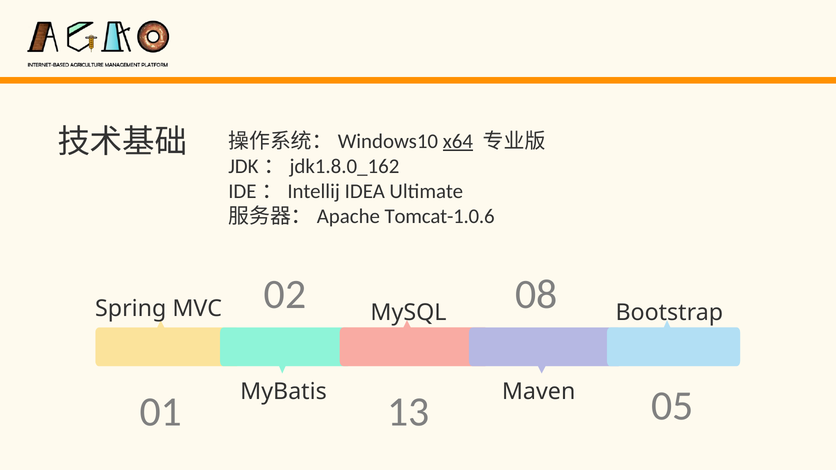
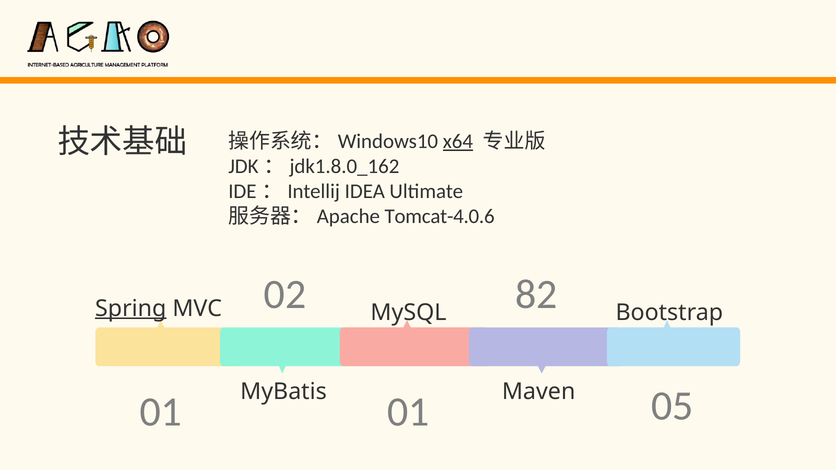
Tomcat-1.0.6: Tomcat-1.0.6 -> Tomcat-4.0.6 (440, 217)
08: 08 -> 82 (536, 295)
Spring underline: none -> present (131, 309)
01 13: 13 -> 01 (408, 412)
